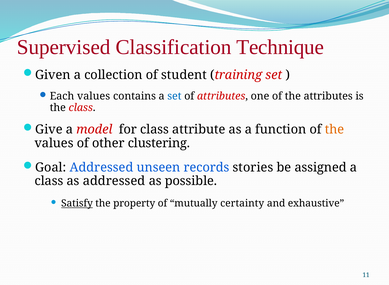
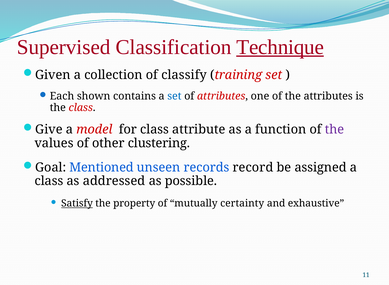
Technique underline: none -> present (280, 47)
student: student -> classify (184, 75)
Each values: values -> shown (94, 96)
the colour: orange -> purple (334, 129)
Goal Addressed: Addressed -> Mentioned (102, 167)
stories: stories -> record (253, 167)
